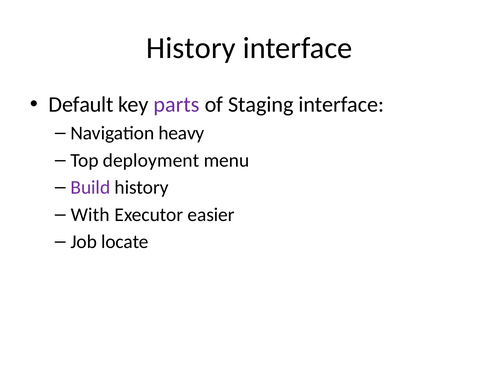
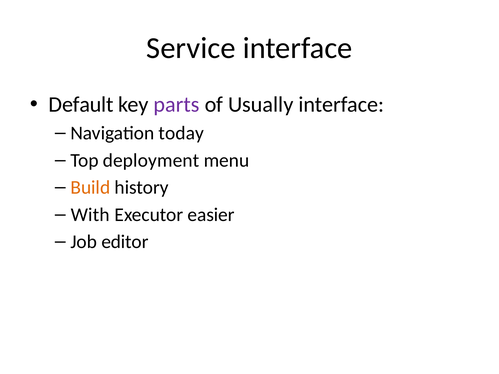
History: History -> Service (191, 48)
Staging: Staging -> Usually (261, 105)
heavy: heavy -> today (181, 133)
Build colour: purple -> orange (90, 188)
locate: locate -> editor (125, 242)
